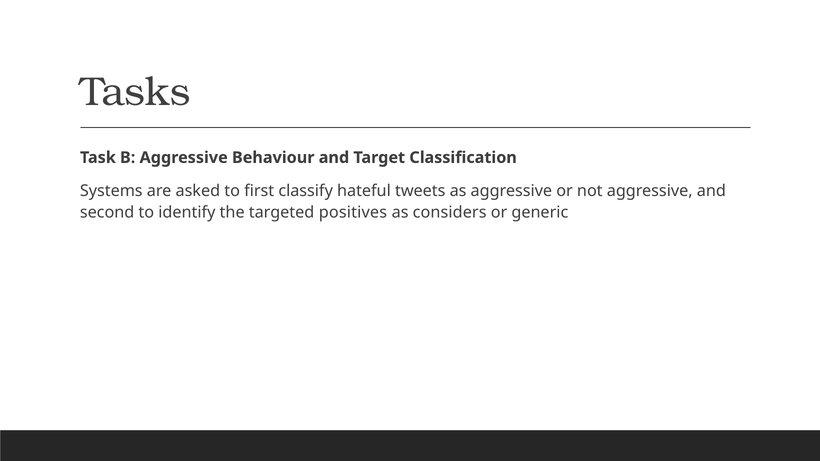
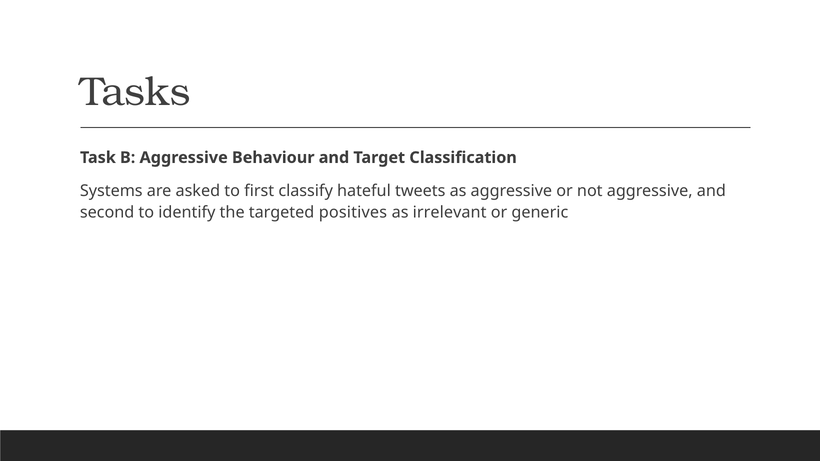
considers: considers -> irrelevant (450, 212)
